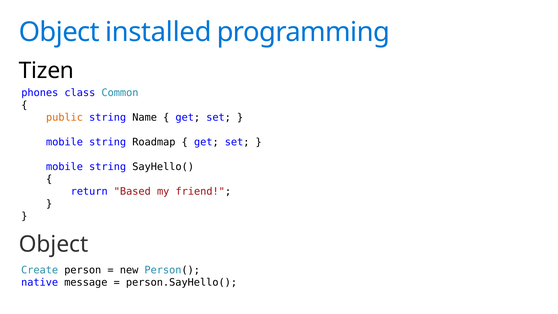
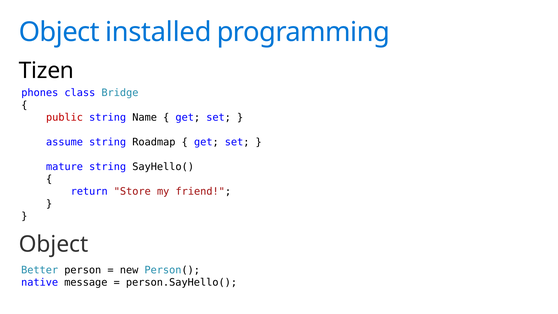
Common: Common -> Bridge (120, 93)
public colour: orange -> red (65, 117)
mobile: mobile -> assume (65, 142)
mobile: mobile -> mature (65, 167)
Based: Based -> Store (132, 191)
Create: Create -> Better (40, 270)
